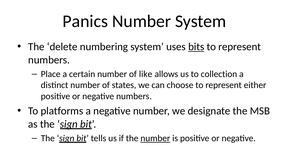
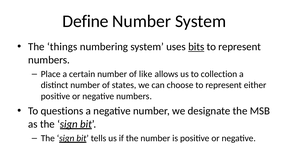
Panics: Panics -> Define (85, 21)
delete: delete -> things (62, 47)
platforms: platforms -> questions (62, 111)
number underline: present -> none (155, 138)
